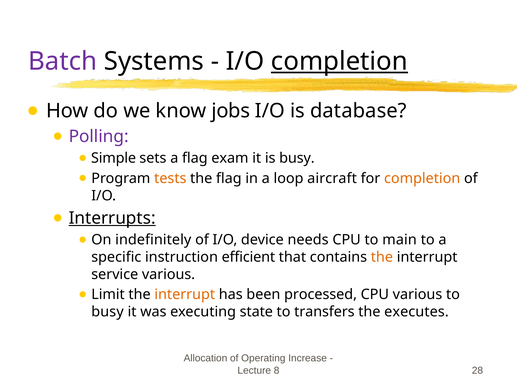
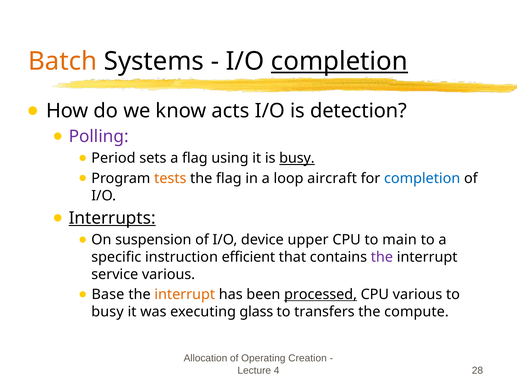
Batch colour: purple -> orange (63, 61)
jobs: jobs -> acts (231, 111)
database: database -> detection (358, 111)
Simple: Simple -> Period (113, 158)
exam: exam -> using (230, 158)
busy underline: none -> present (297, 158)
completion colour: orange -> blue (422, 178)
indefinitely: indefinitely -> suspension (153, 240)
needs: needs -> upper (308, 240)
the colour: orange -> purple (382, 257)
Limit: Limit -> Base (108, 294)
processed underline: none -> present (321, 294)
state: state -> glass (256, 312)
executes: executes -> compute (416, 312)
Increase: Increase -> Creation (308, 358)
8: 8 -> 4 (277, 370)
